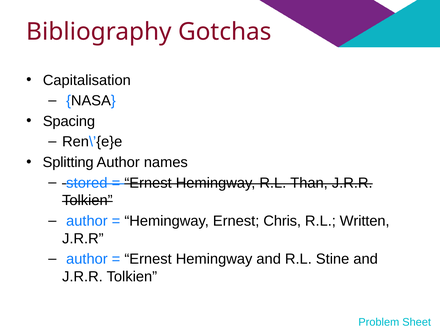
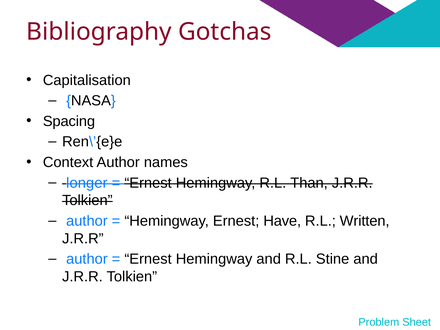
Splitting: Splitting -> Context (68, 162)
stored: stored -> longer (87, 183)
Chris: Chris -> Have (282, 221)
